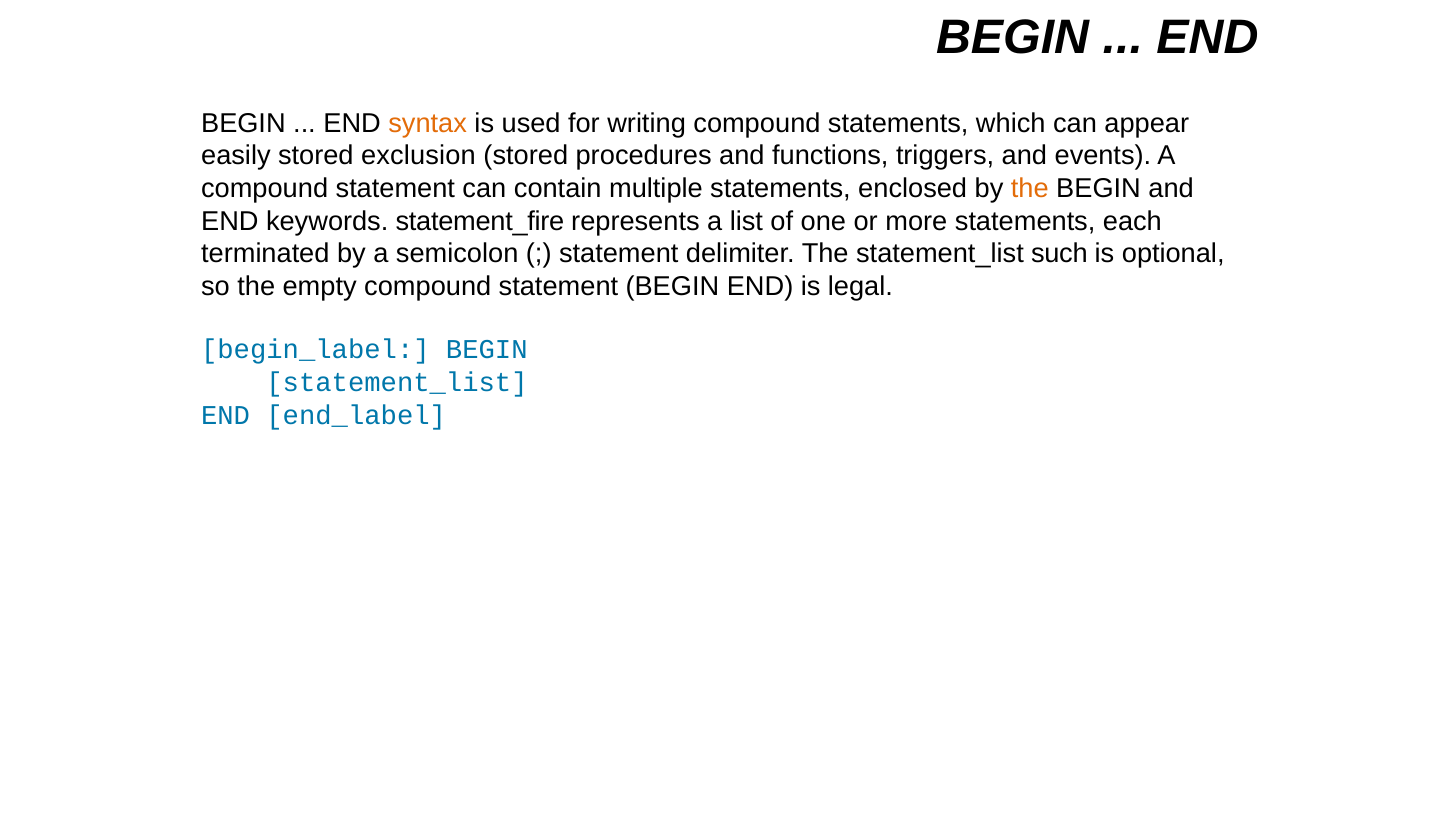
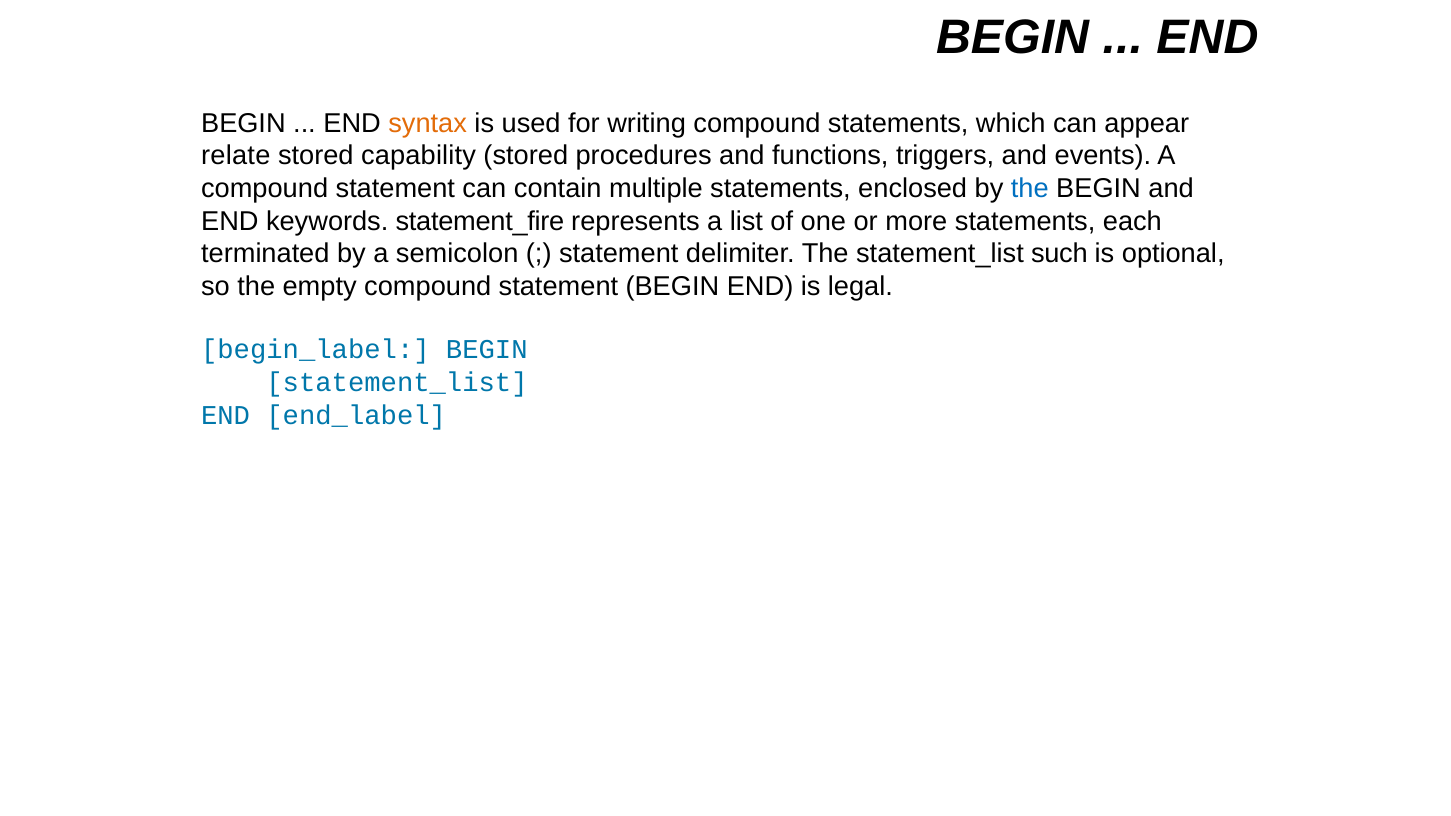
easily: easily -> relate (236, 156)
exclusion: exclusion -> capability (419, 156)
the colour: orange -> blue (1030, 189)
